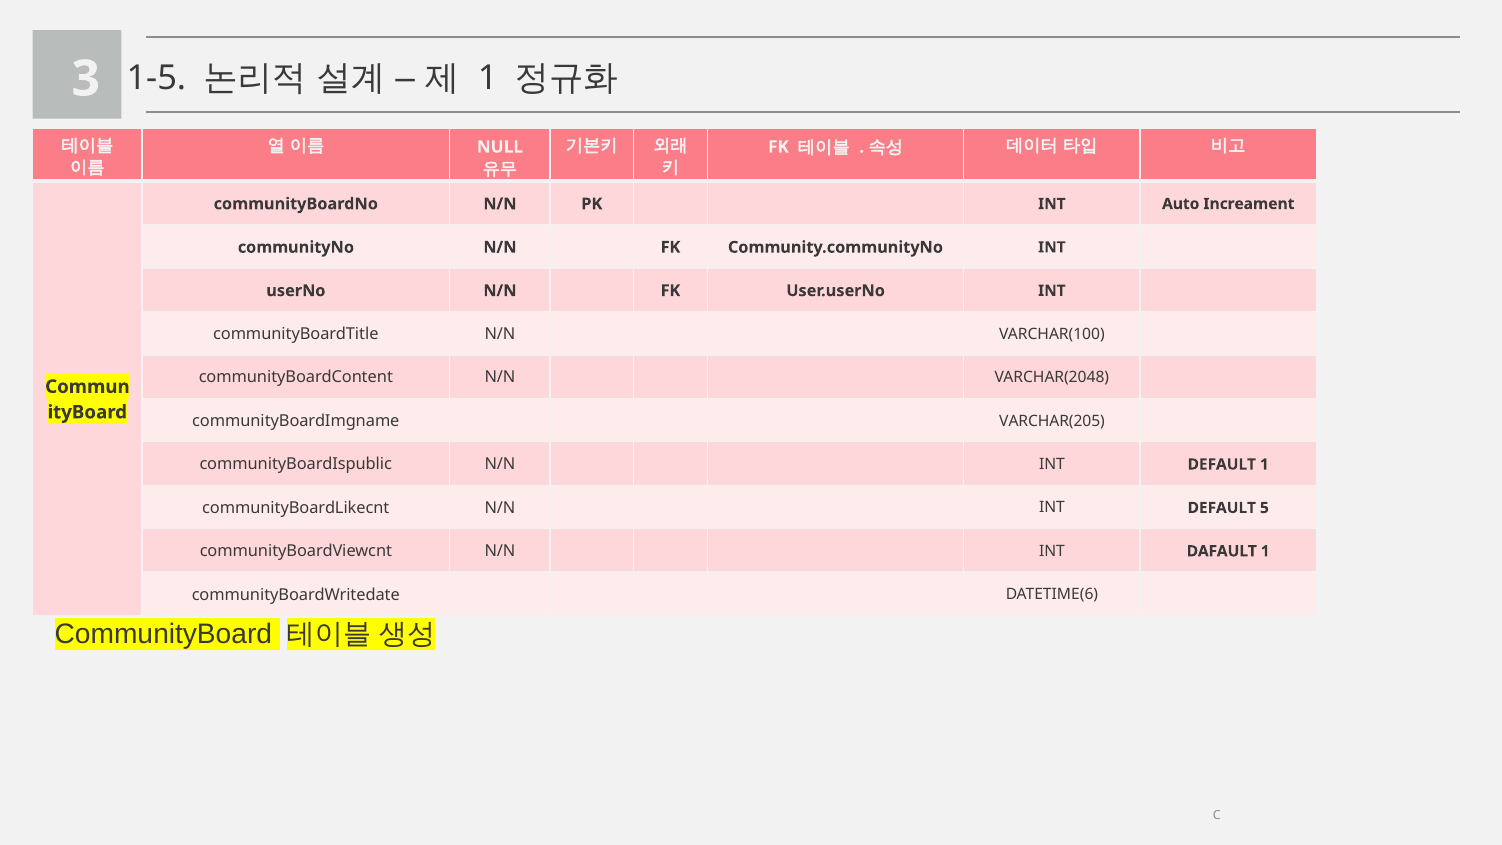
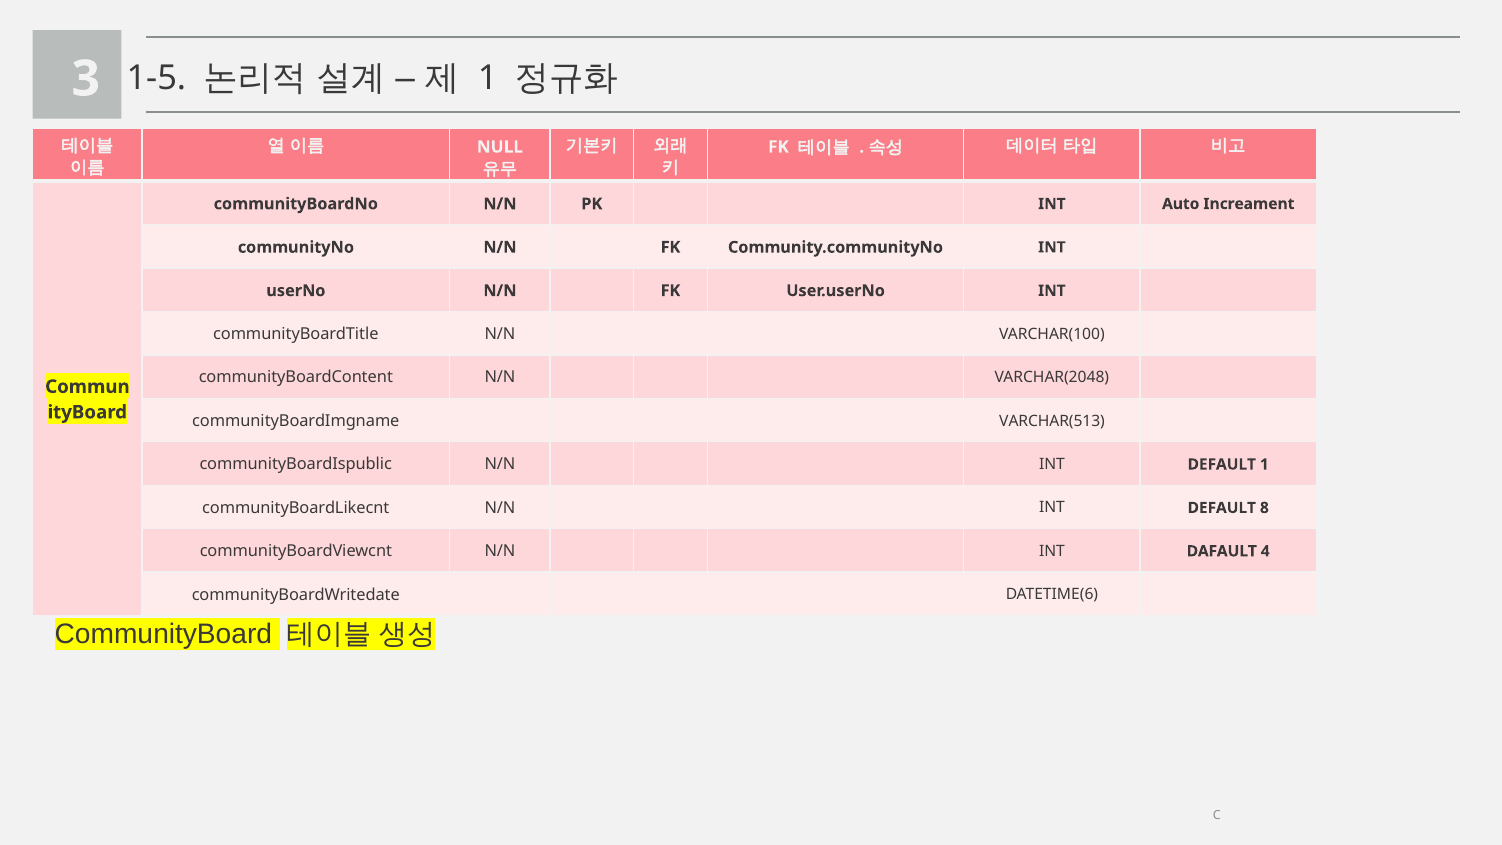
VARCHAR(205: VARCHAR(205 -> VARCHAR(513 (1052, 421)
5: 5 -> 8 (1264, 508)
DAFAULT 1: 1 -> 4 (1265, 551)
